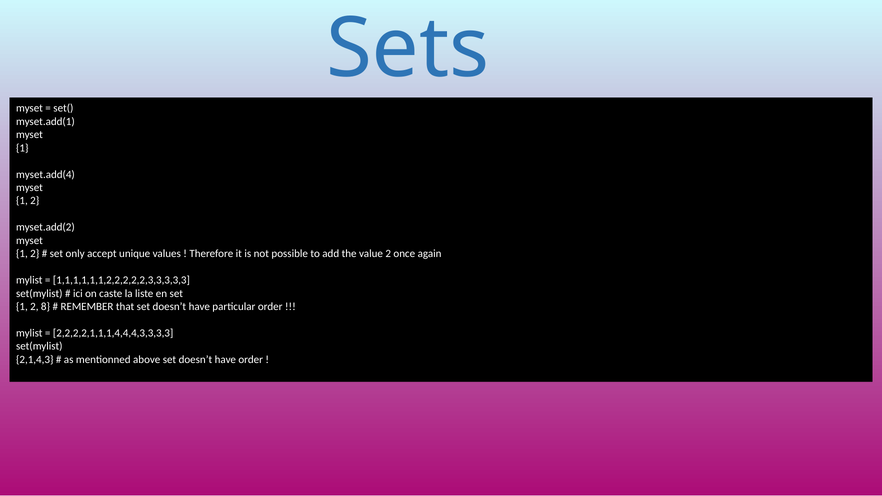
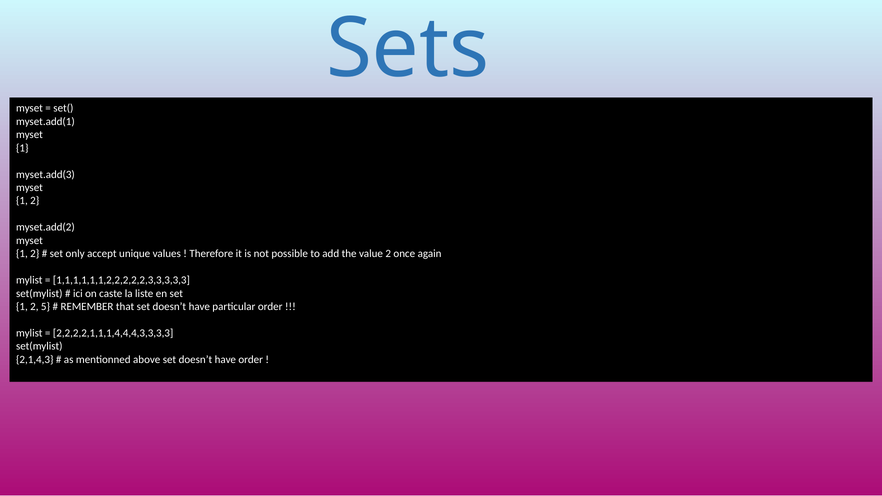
myset.add(4: myset.add(4 -> myset.add(3 (45, 174)
8: 8 -> 5 (46, 307)
